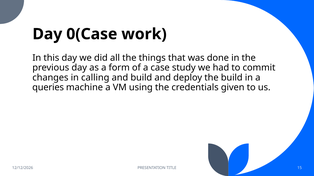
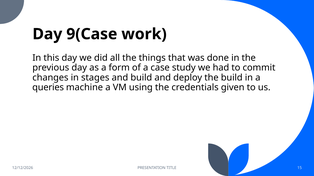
0(Case: 0(Case -> 9(Case (92, 34)
calling: calling -> stages (95, 78)
